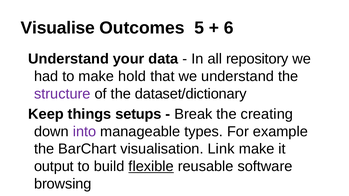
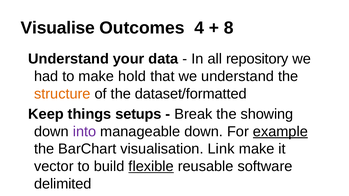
5: 5 -> 4 (199, 28)
6: 6 -> 8 (229, 28)
structure colour: purple -> orange (62, 94)
dataset/dictionary: dataset/dictionary -> dataset/formatted (191, 94)
creating: creating -> showing (267, 114)
manageable types: types -> down (204, 132)
example underline: none -> present (280, 132)
output: output -> vector (54, 167)
browsing: browsing -> delimited (63, 184)
